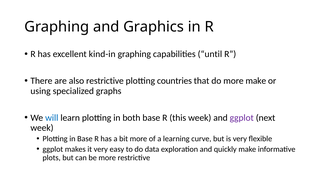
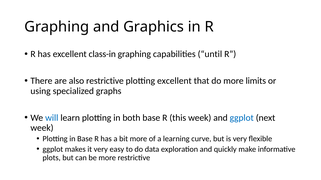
kind-in: kind-in -> class-in (102, 54)
plotting countries: countries -> excellent (174, 81)
more make: make -> limits (256, 81)
ggplot colour: purple -> blue (242, 118)
